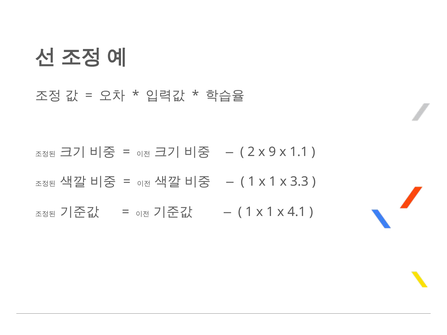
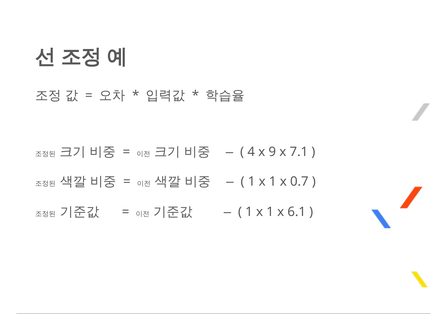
2: 2 -> 4 (251, 152)
1.1: 1.1 -> 7.1 (299, 152)
3.3: 3.3 -> 0.7 (299, 182)
4.1: 4.1 -> 6.1 (297, 212)
